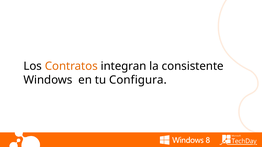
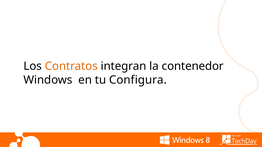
consistente: consistente -> contenedor (193, 66)
